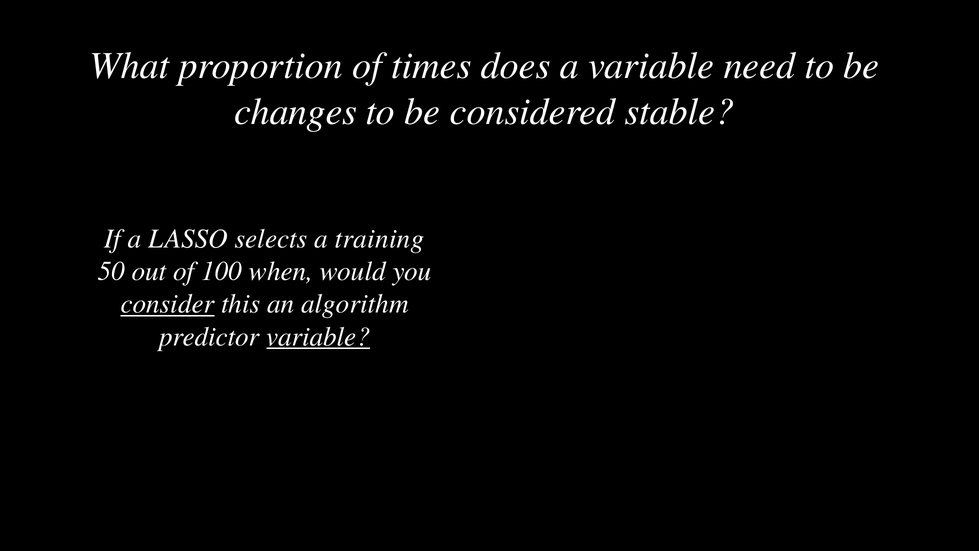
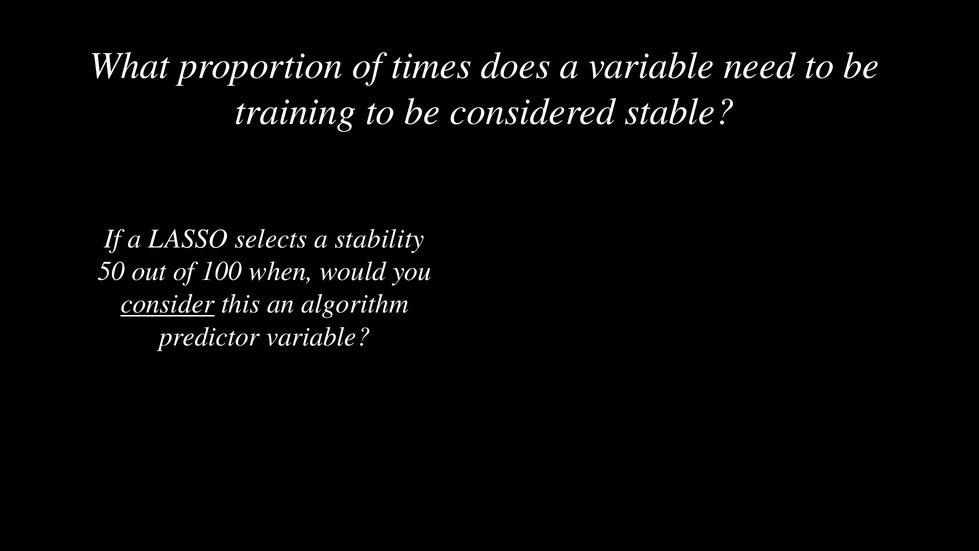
changes: changes -> training (295, 111)
training: training -> stability (380, 239)
variable underline: present -> none (318, 336)
